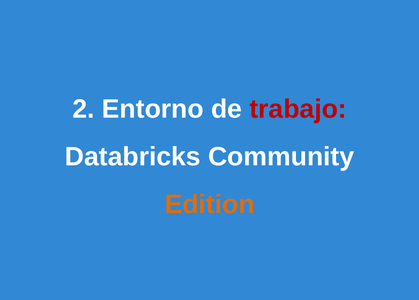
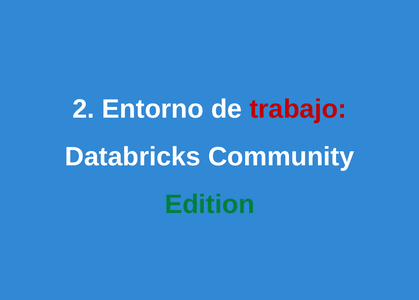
Edition colour: orange -> green (210, 205)
